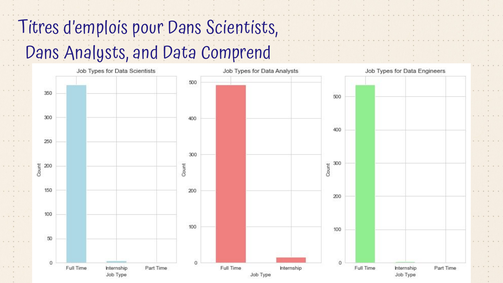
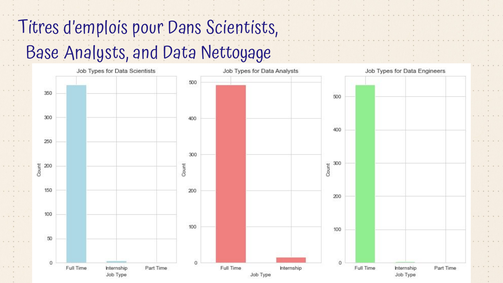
Dans: Dans -> Base (42, 52)
Comprend: Comprend -> Nettoyage (236, 52)
